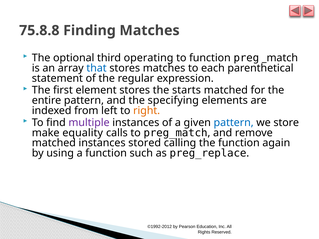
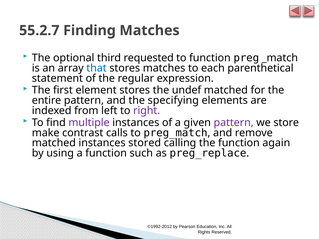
75.8.8: 75.8.8 -> 55.2.7 (39, 30)
operating: operating -> requested (149, 58)
starts: starts -> undef (187, 90)
right colour: orange -> purple (147, 111)
pattern colour: blue -> purple (234, 123)
equality: equality -> contrast (83, 133)
